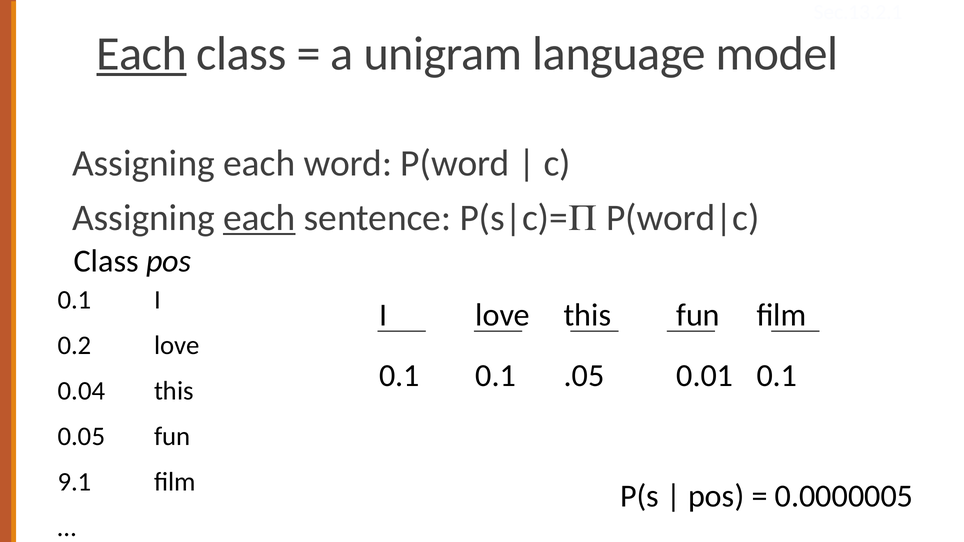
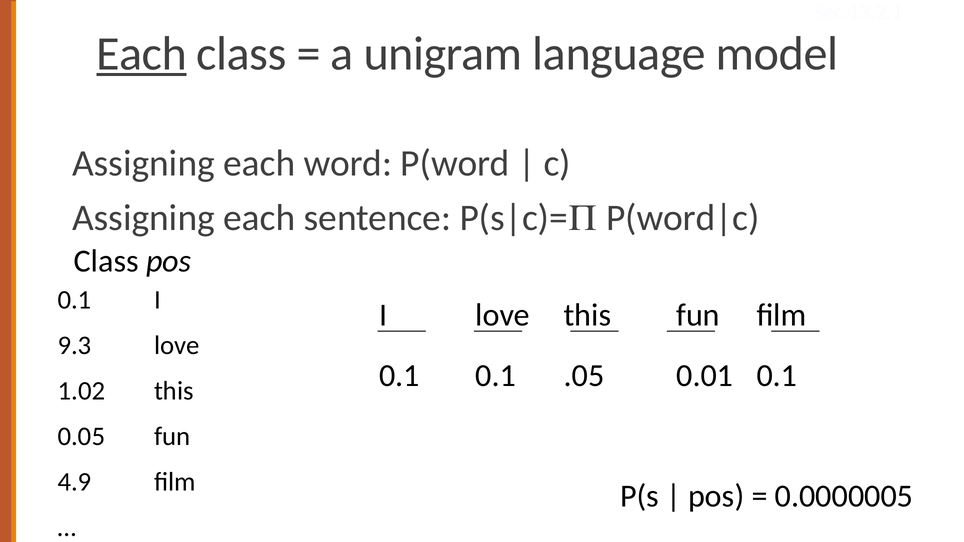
each underline: present -> none (259, 218)
0.2: 0.2 -> 9.3 (75, 345)
0.04: 0.04 -> 1.02 (81, 391)
9.1: 9.1 -> 4.9 (75, 482)
